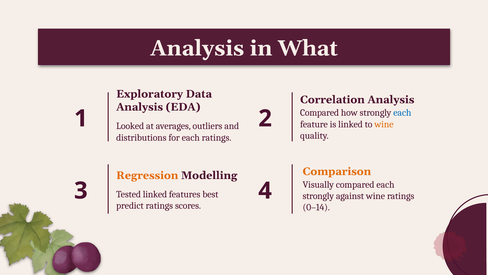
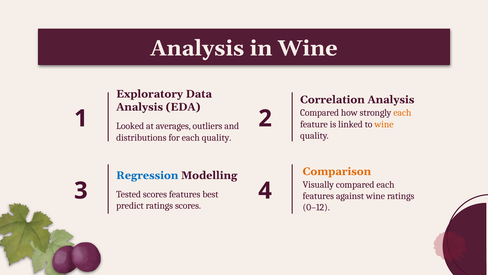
in What: What -> Wine (308, 48)
each colour: blue -> orange (402, 113)
each ratings: ratings -> quality (217, 137)
Regression colour: orange -> blue (147, 175)
Tested linked: linked -> scores (155, 194)
strongly: strongly -> features (318, 196)
0–14: 0–14 -> 0–12 (316, 207)
